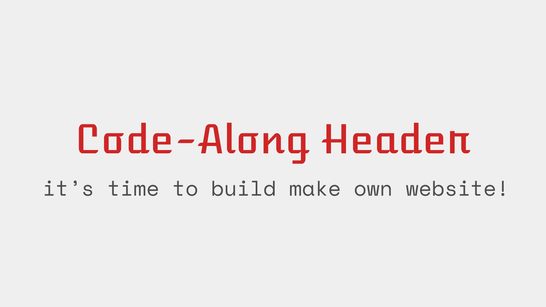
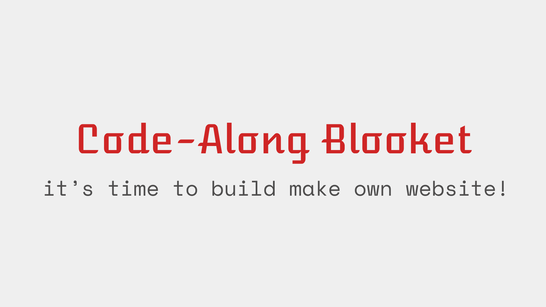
Header: Header -> Blooket (396, 141)
